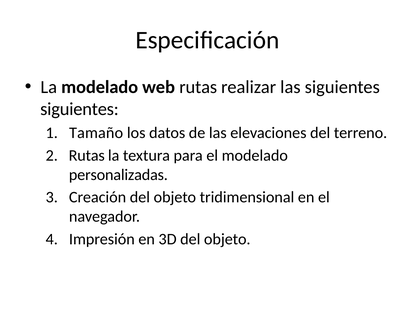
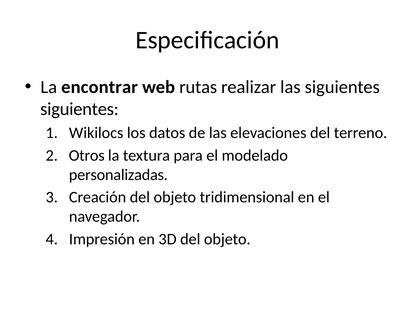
La modelado: modelado -> encontrar (100, 87)
Tamaño: Tamaño -> Wikilocs (96, 133)
Rutas: Rutas -> Otros (87, 156)
